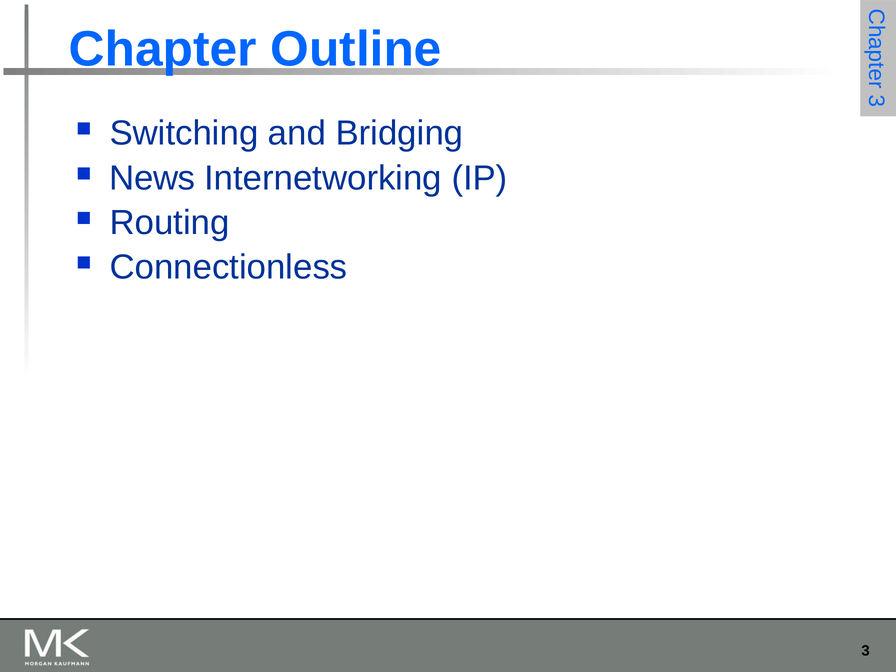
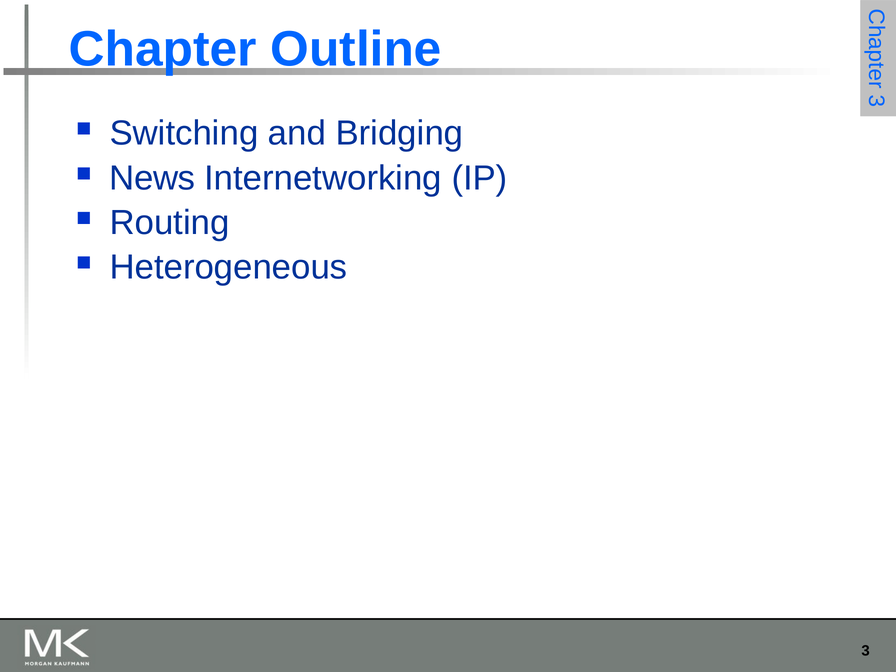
Connectionless: Connectionless -> Heterogeneous (228, 267)
